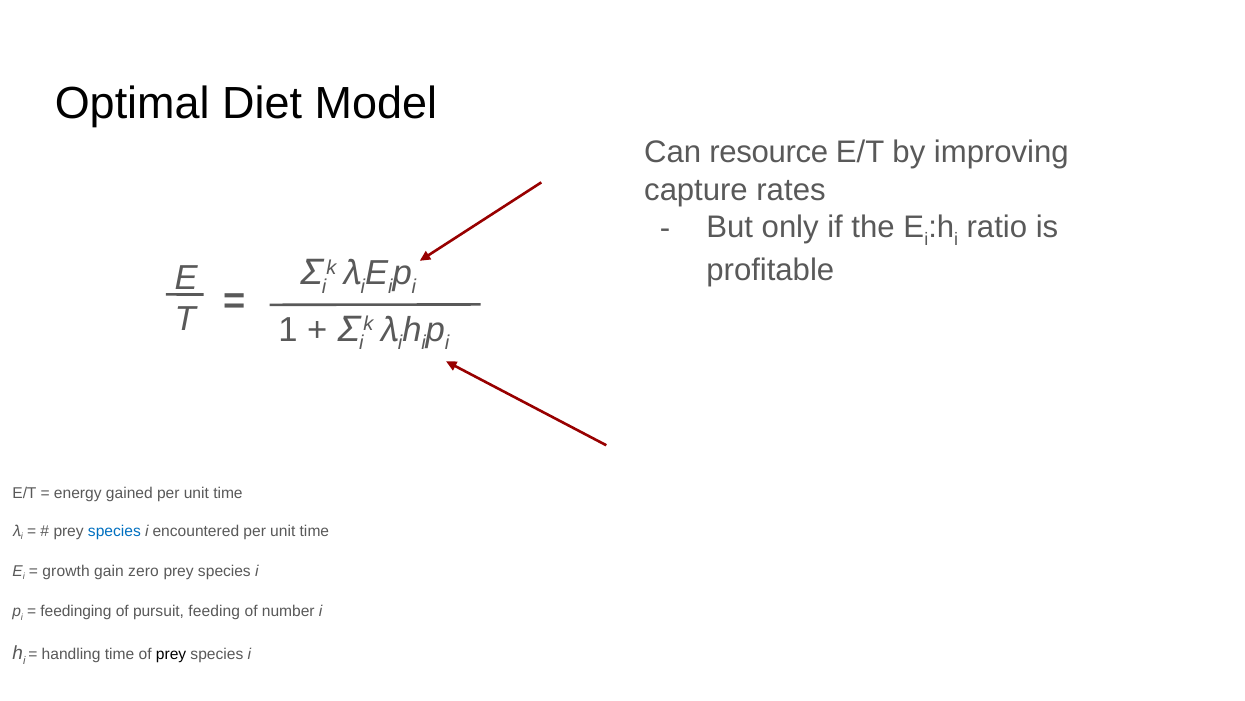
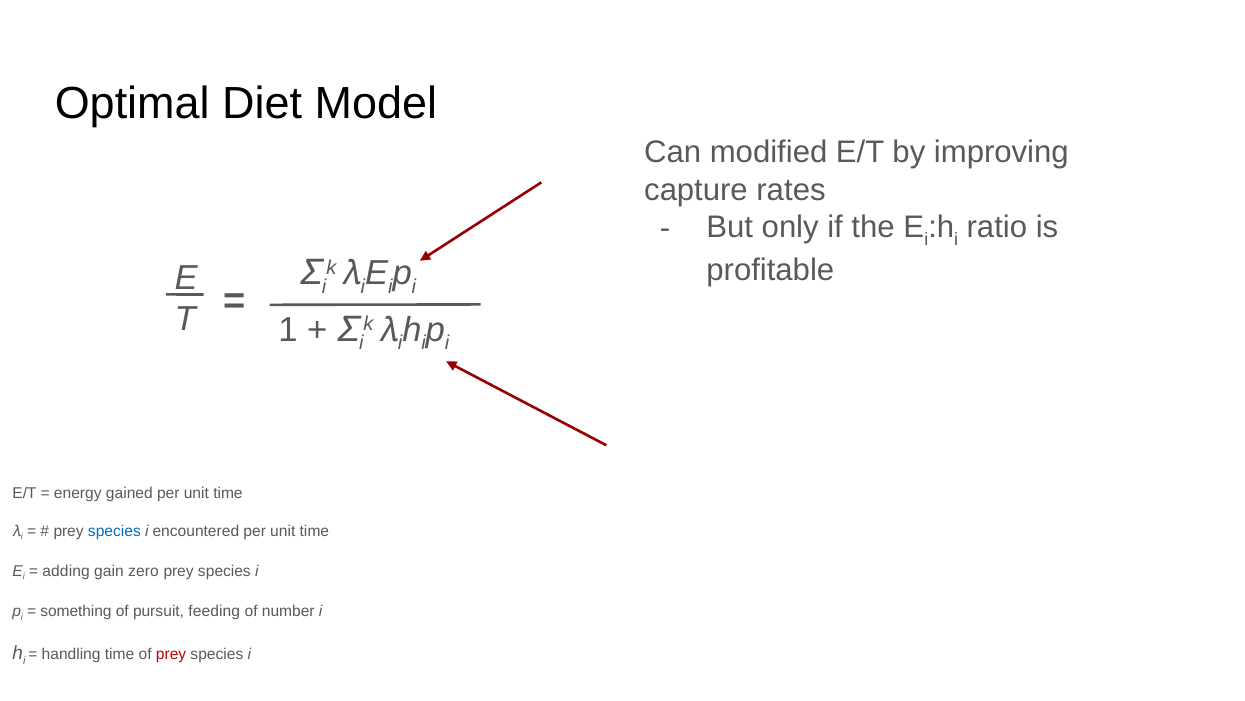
resource: resource -> modified (769, 153)
growth: growth -> adding (66, 570)
feedinging: feedinging -> something (76, 610)
prey colour: black -> red (171, 654)
